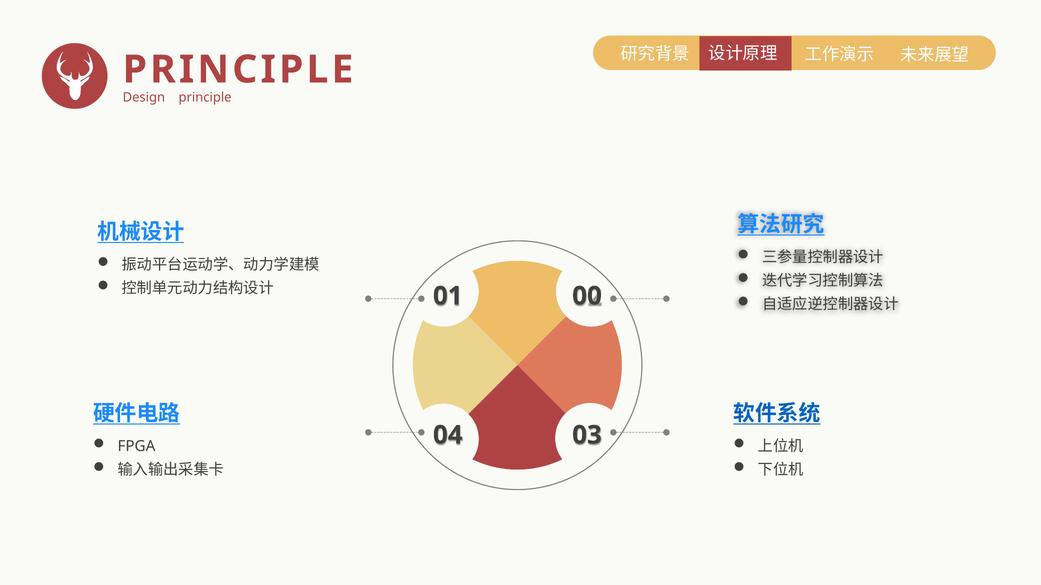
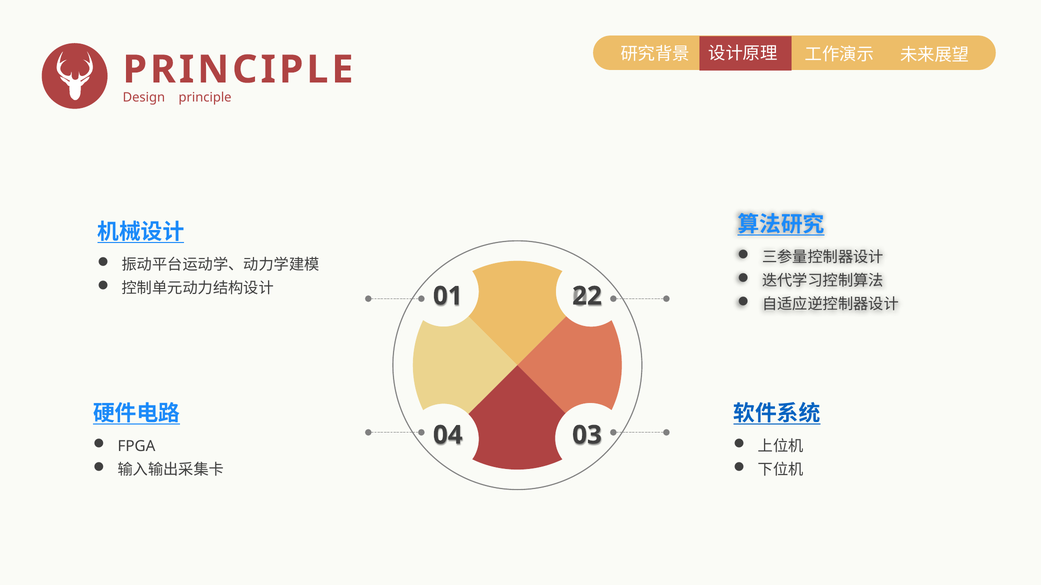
00: 00 -> 22 (587, 296)
